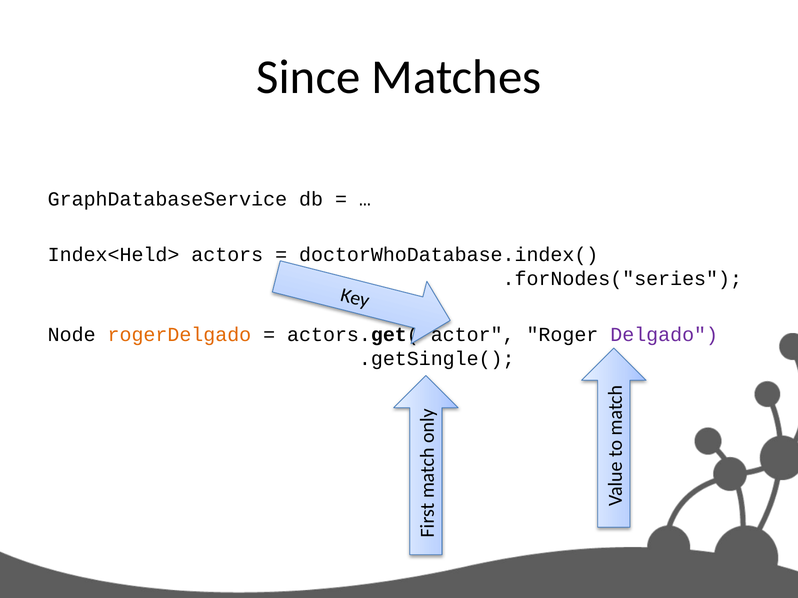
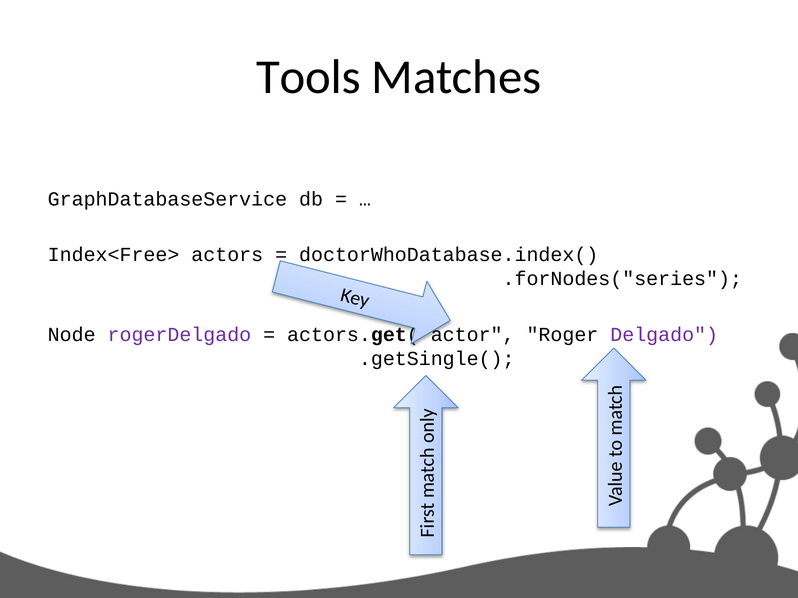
Since: Since -> Tools (308, 77)
Index<Held>: Index<Held> -> Index<Free> (114, 255)
rogerDelgado colour: orange -> purple (179, 335)
